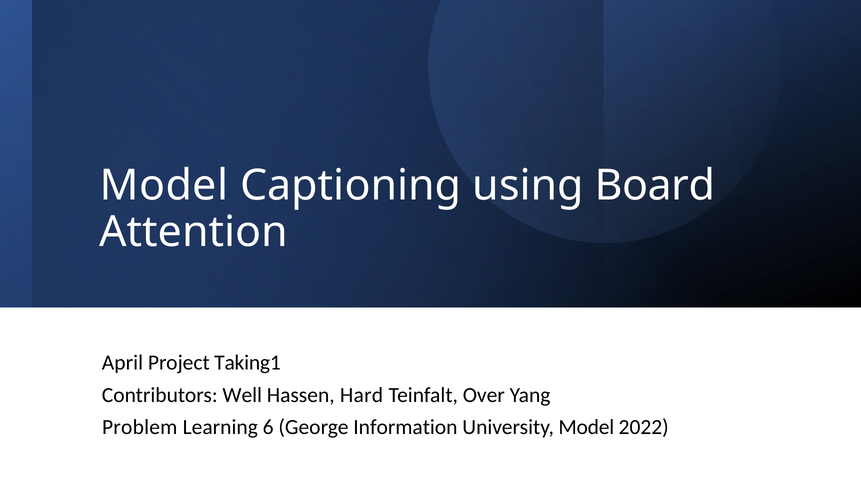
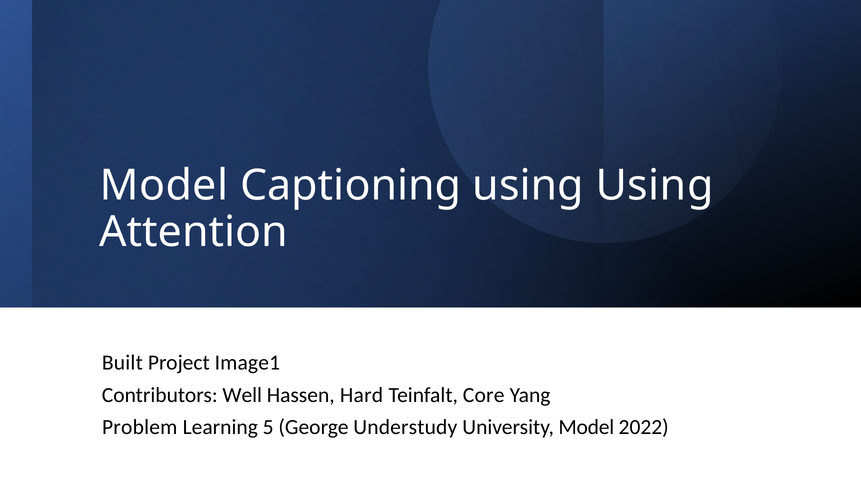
using Board: Board -> Using (654, 185)
April: April -> Built (122, 363)
Taking1: Taking1 -> Image1 (247, 363)
Over: Over -> Core (484, 395)
6: 6 -> 5 (268, 428)
Information: Information -> Understudy (405, 428)
